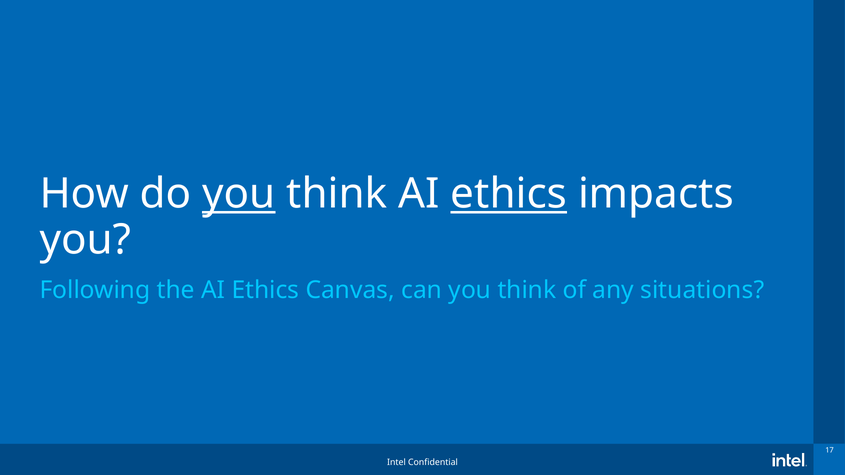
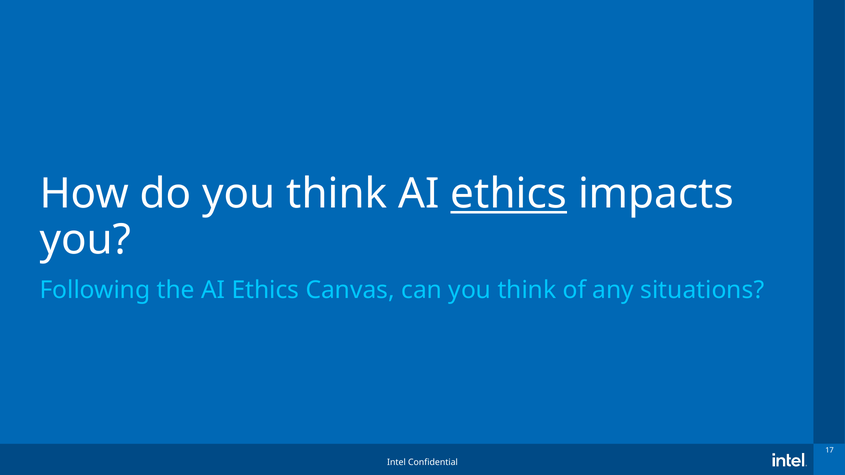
you underline: present -> none (239, 194)
